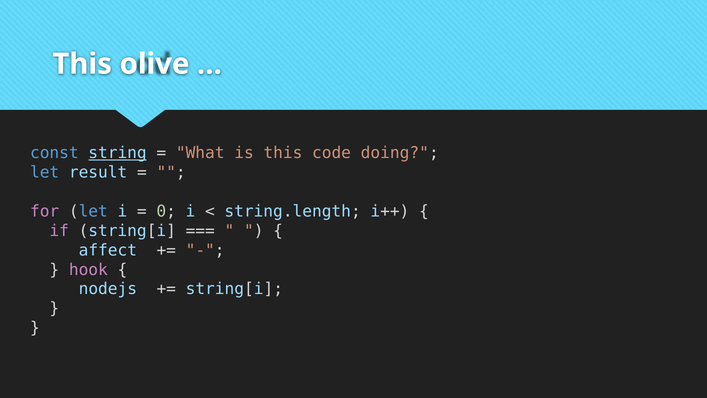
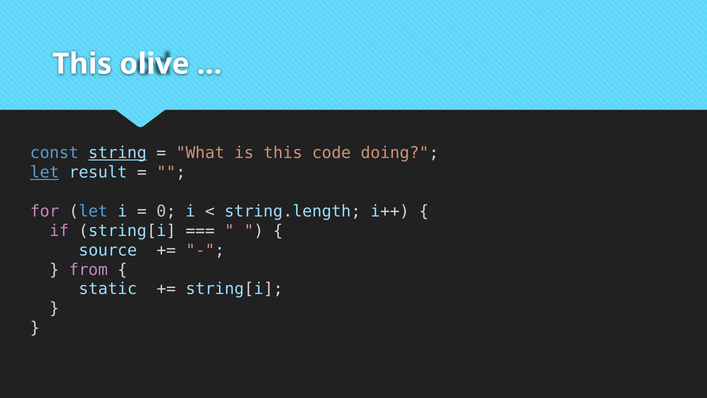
let underline: none -> present (45, 172)
affect: affect -> source (108, 250)
hook: hook -> from (88, 269)
nodejs: nodejs -> static (108, 289)
